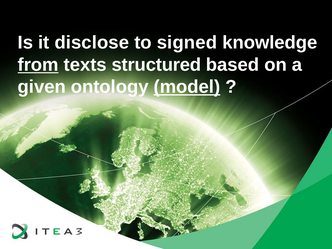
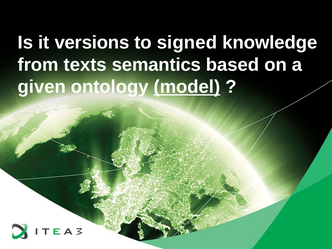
disclose: disclose -> versions (92, 43)
from underline: present -> none (38, 65)
structured: structured -> semantics (156, 65)
